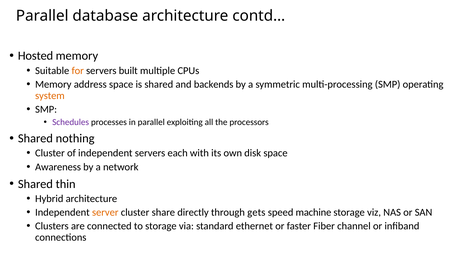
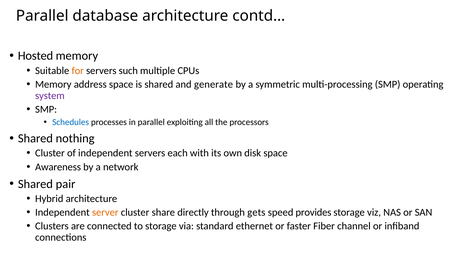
built: built -> such (128, 71)
backends: backends -> generate (214, 84)
system colour: orange -> purple (50, 96)
Schedules colour: purple -> blue (71, 122)
thin: thin -> pair (66, 184)
machine: machine -> provides (313, 212)
